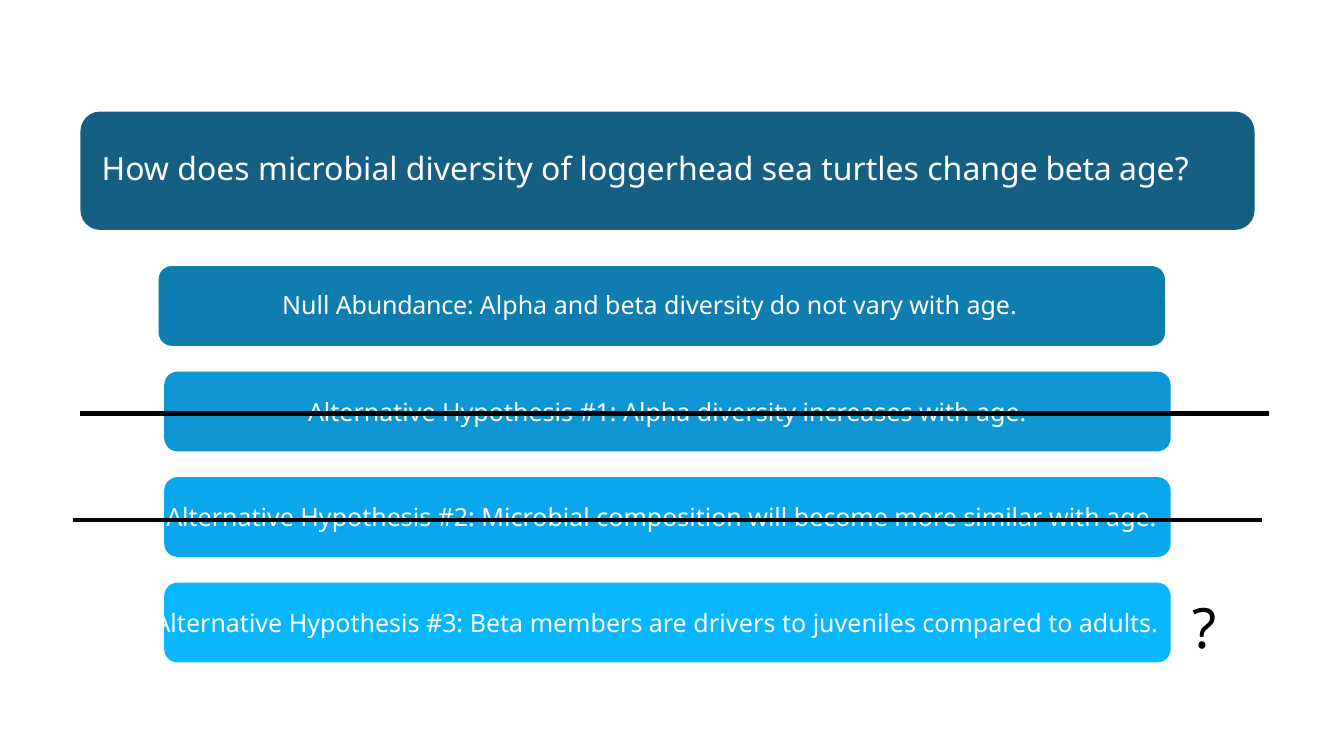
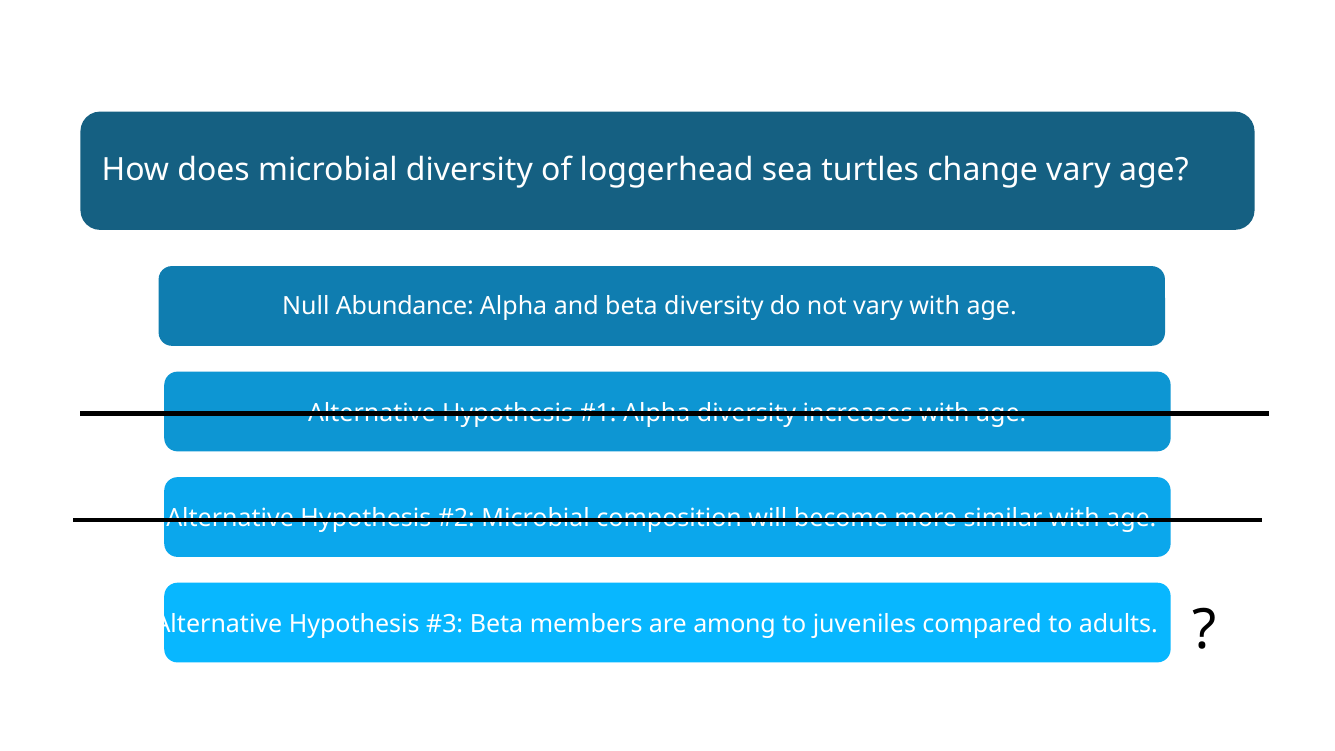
change beta: beta -> vary (1078, 170)
drivers: drivers -> among (735, 624)
